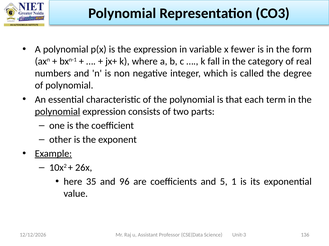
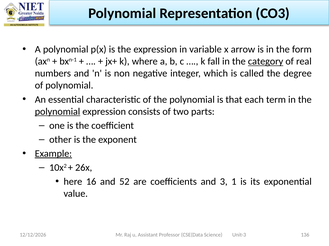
fewer: fewer -> arrow (243, 50)
category underline: none -> present (266, 62)
35: 35 -> 16 (91, 182)
96: 96 -> 52 (124, 182)
5: 5 -> 3 (224, 182)
